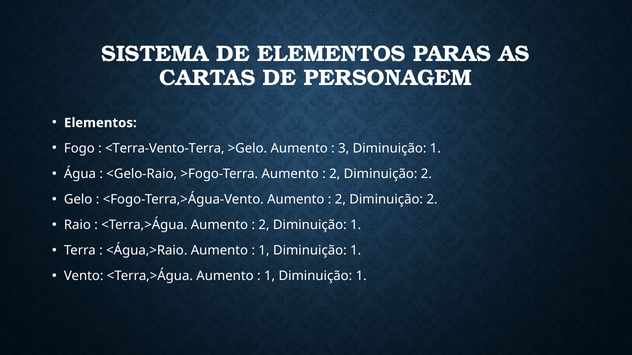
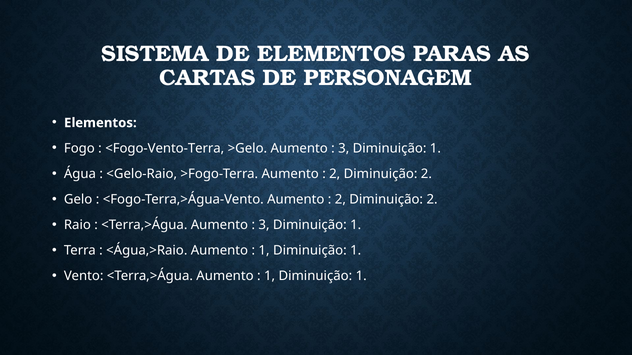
<Terra-Vento-Terra: <Terra-Vento-Terra -> <Fogo-Vento-Terra (165, 149)
2: 2 -> 3 (264, 225)
